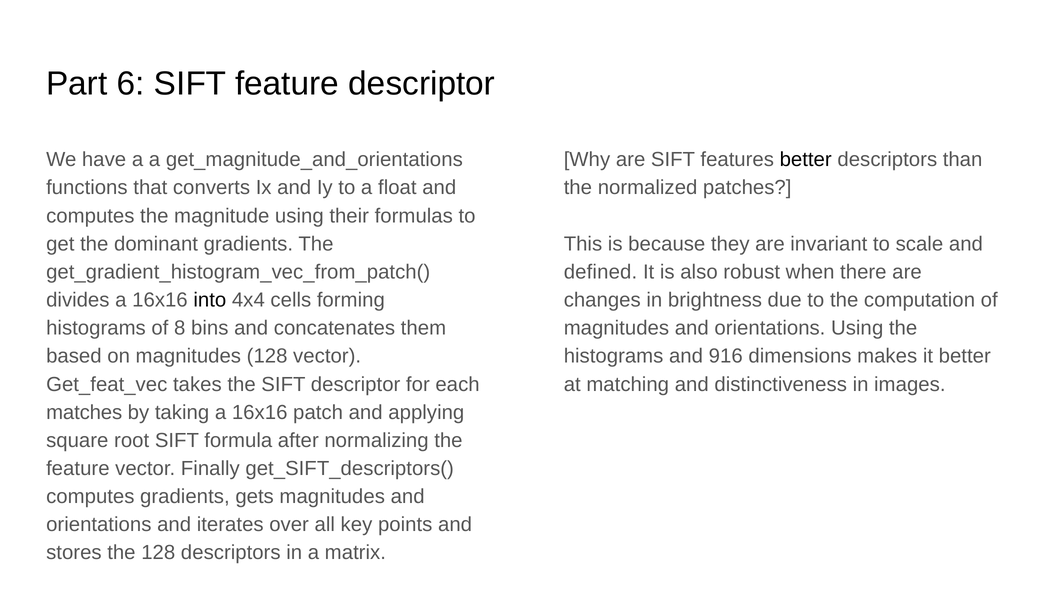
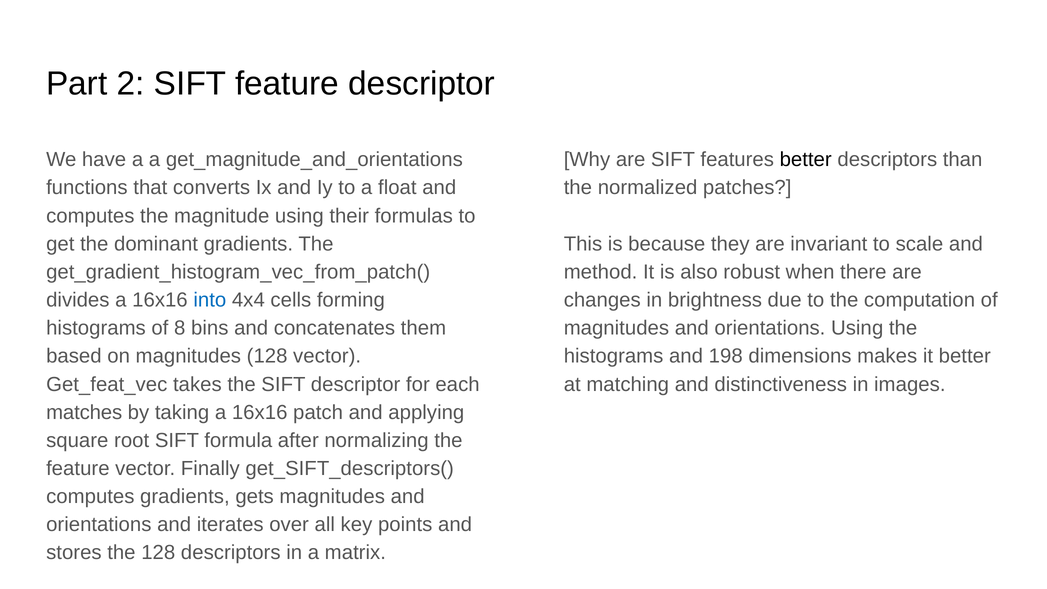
6: 6 -> 2 (131, 84)
defined: defined -> method (601, 272)
into colour: black -> blue (210, 300)
916: 916 -> 198 (726, 356)
